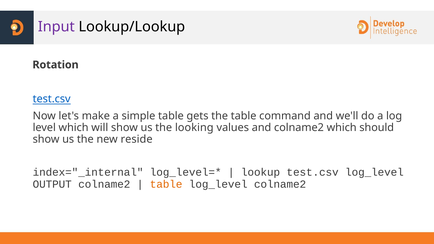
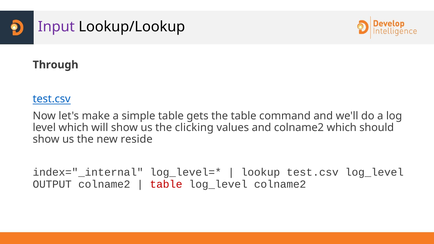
Rotation: Rotation -> Through (56, 65)
looking: looking -> clicking (194, 128)
table colour: orange -> red (166, 184)
